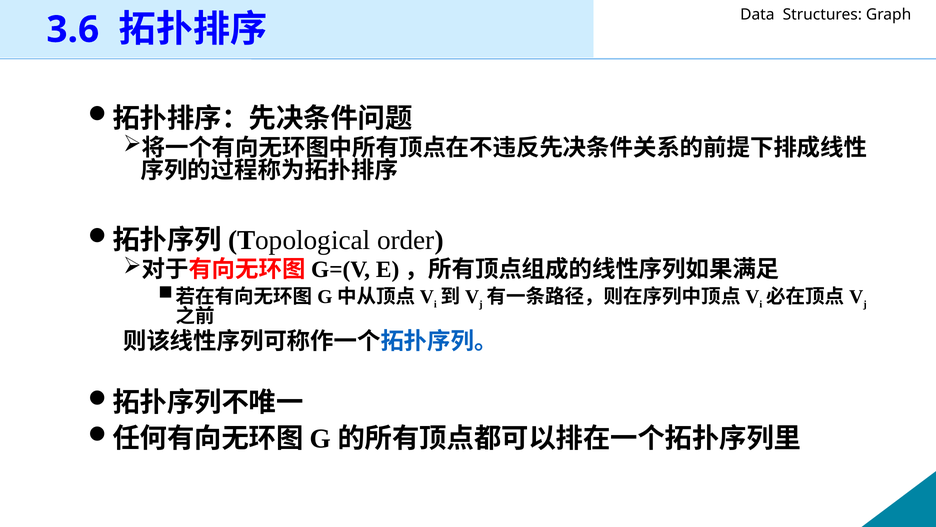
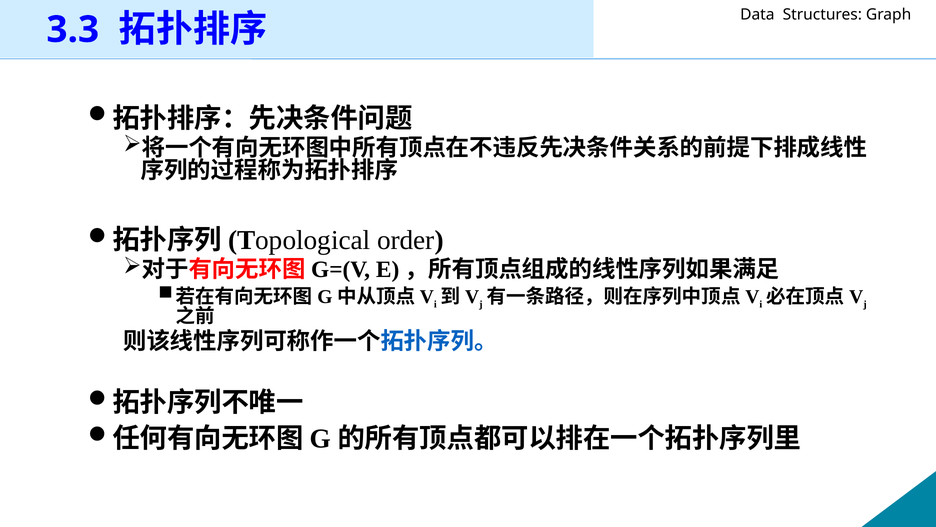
3.6: 3.6 -> 3.3 (73, 30)
